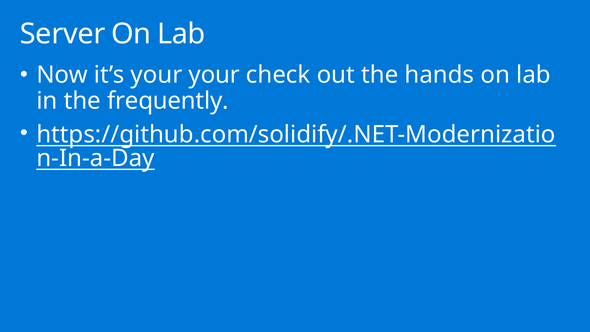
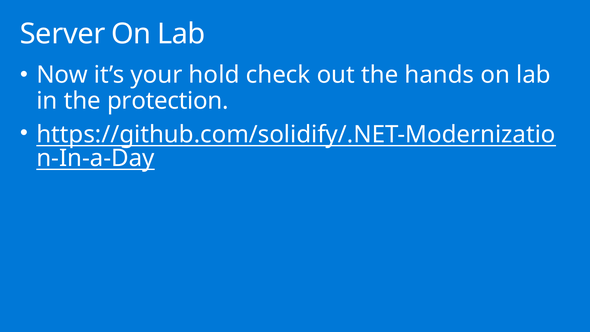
your your: your -> hold (214, 75)
frequently: frequently -> protection (168, 101)
